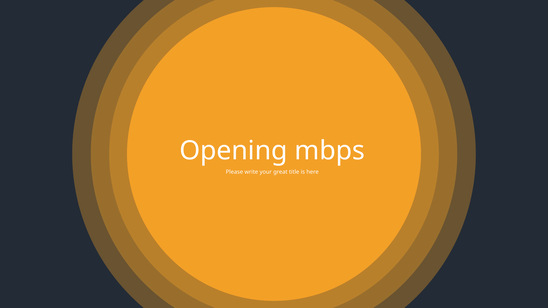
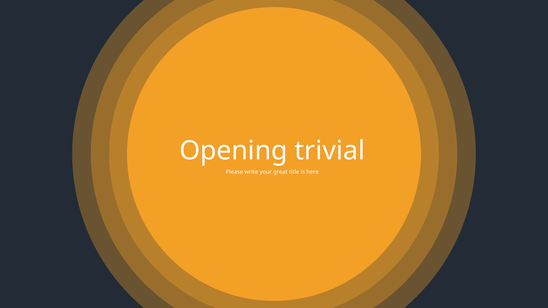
mbps: mbps -> trivial (330, 151)
